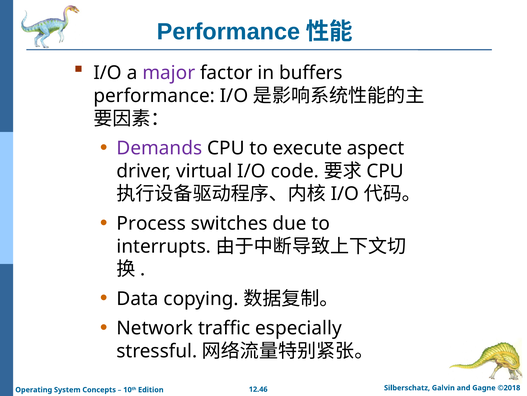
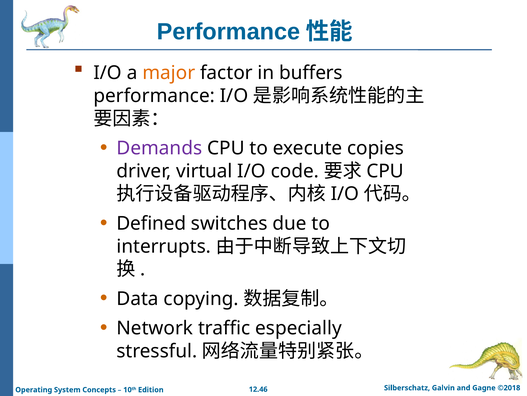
major colour: purple -> orange (169, 73)
aspect: aspect -> copies (376, 148)
Process: Process -> Defined (151, 223)
